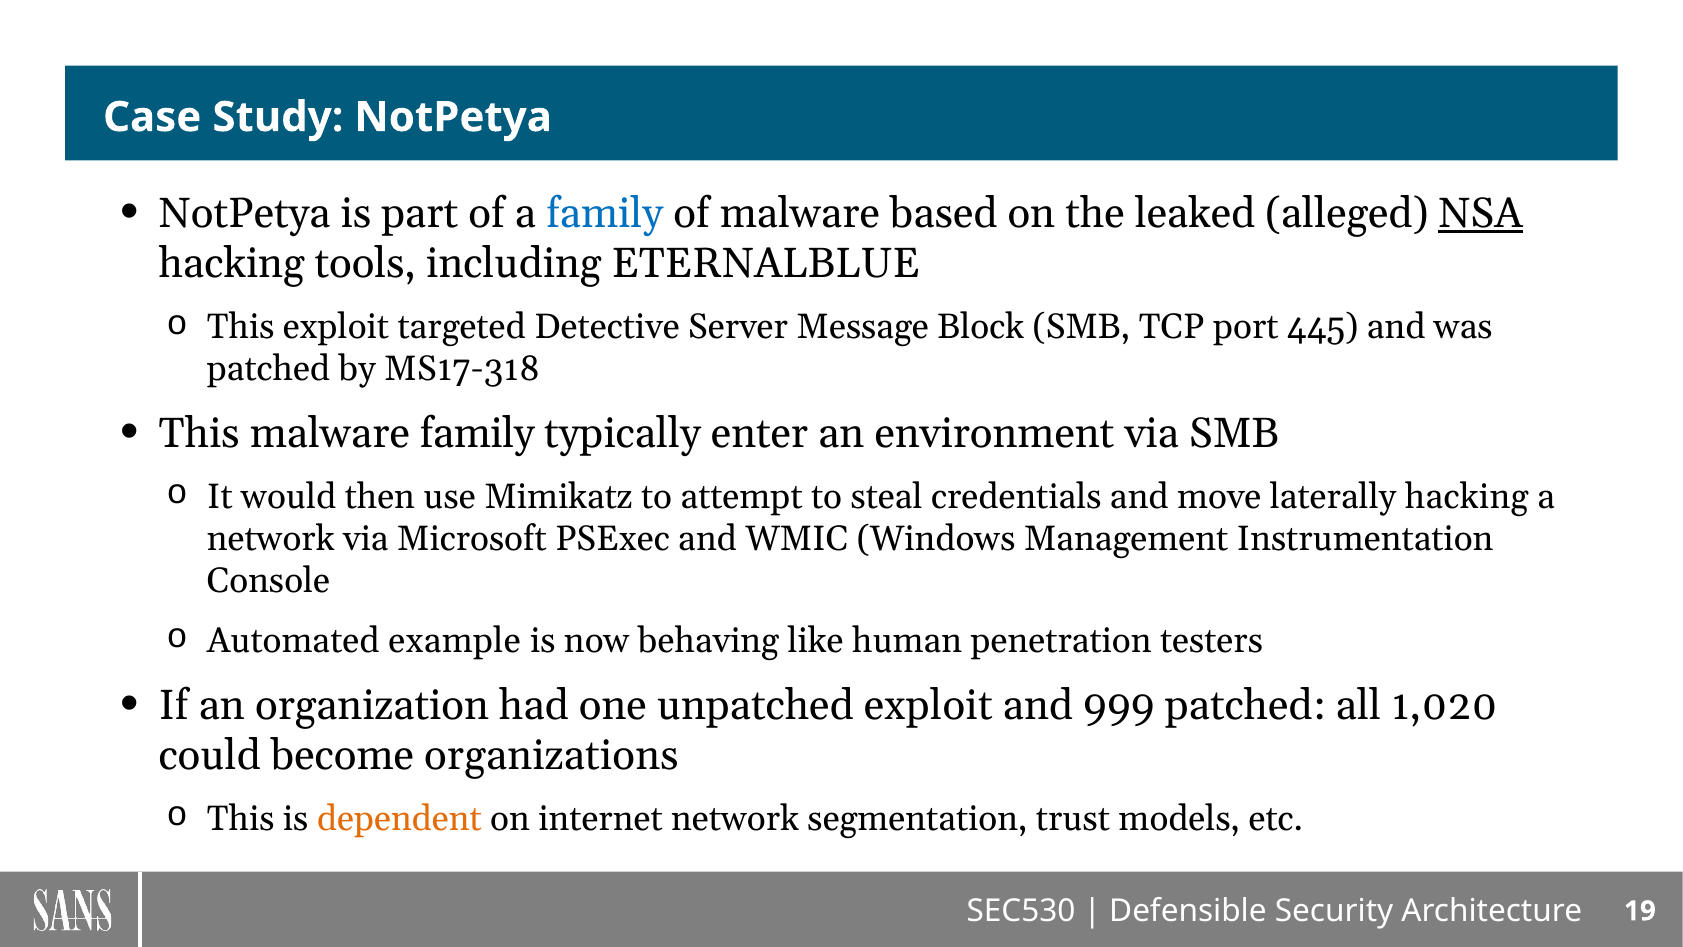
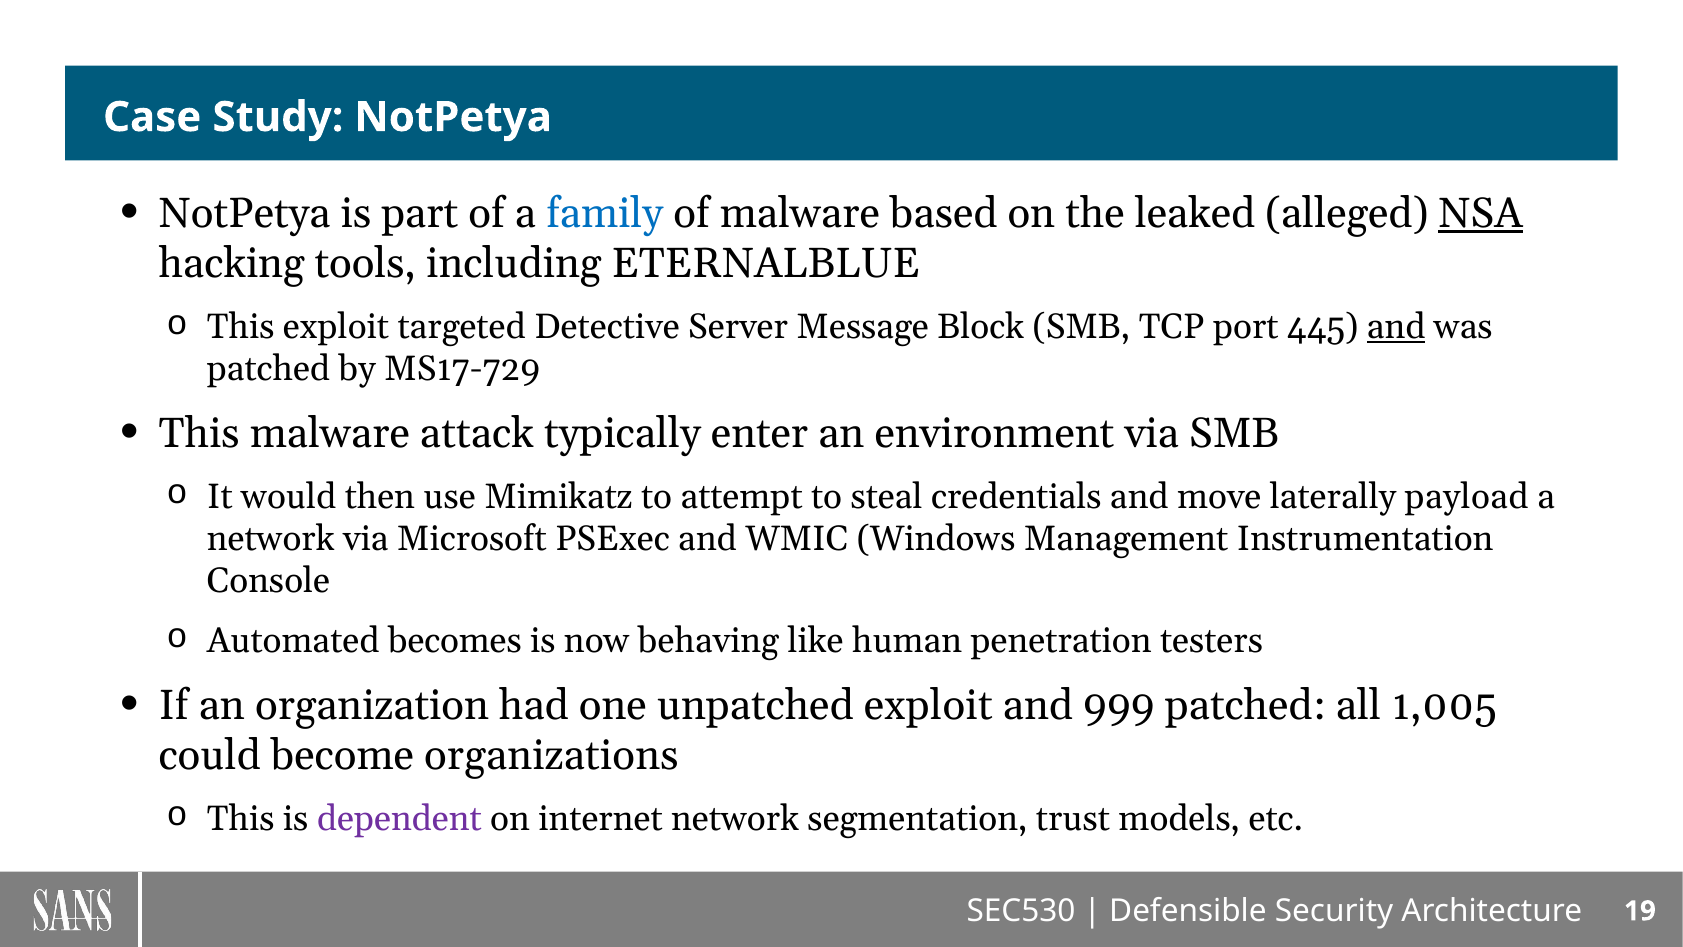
and underline: none -> present (1396, 327)
MS17-318: MS17-318 -> MS17-729 (462, 369)
malware family: family -> attack (477, 434)
laterally hacking: hacking -> payload (1467, 497)
example: example -> becomes (455, 641)
1,020: 1,020 -> 1,005 (1444, 705)
dependent colour: orange -> purple (399, 819)
